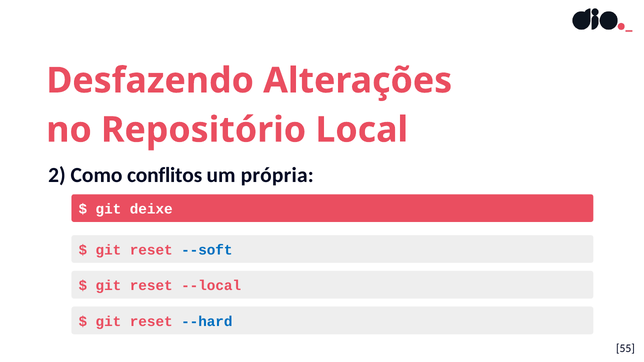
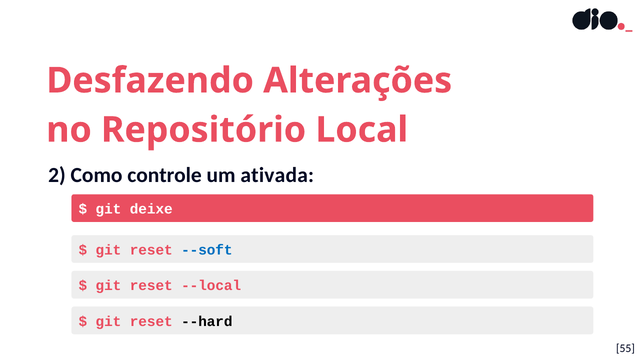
conflitos: conflitos -> controle (165, 175)
própria: própria -> ativada (277, 175)
--hard colour: blue -> black (207, 322)
